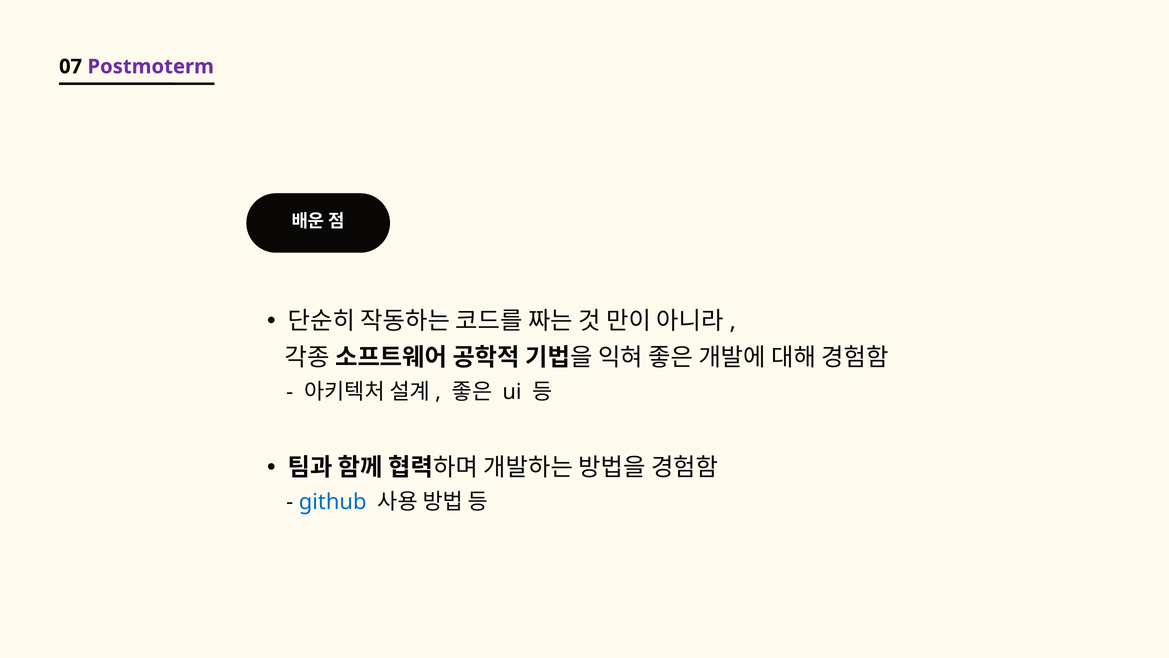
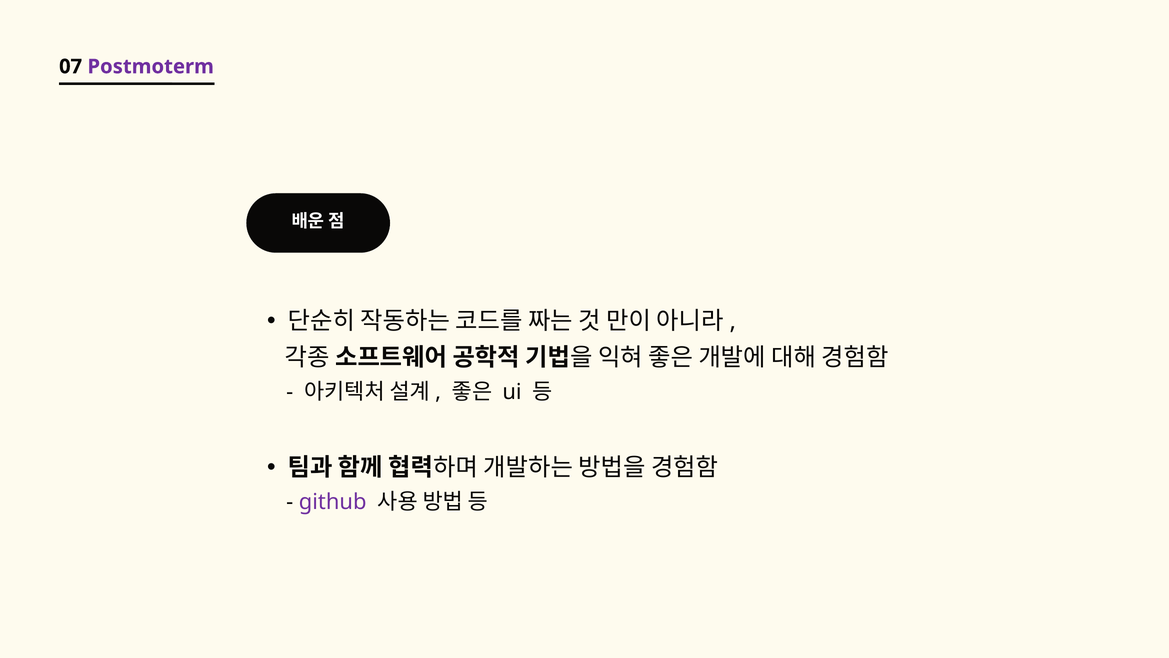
github colour: blue -> purple (333, 502)
